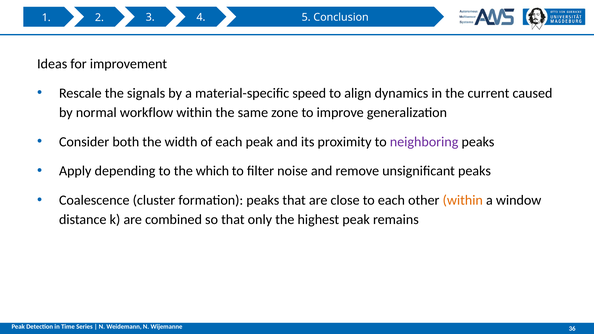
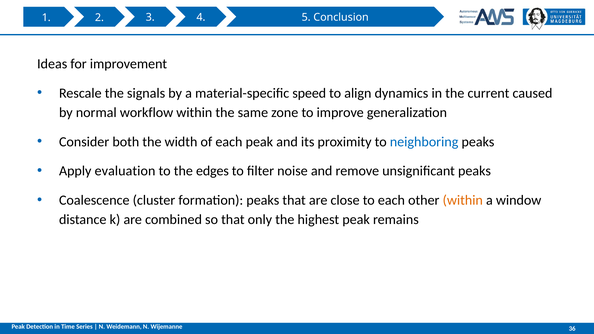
neighboring colour: purple -> blue (424, 142)
depending: depending -> evaluation (125, 171)
which: which -> edges (212, 171)
